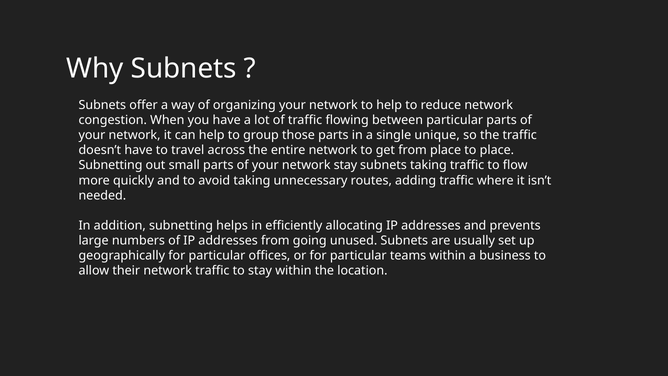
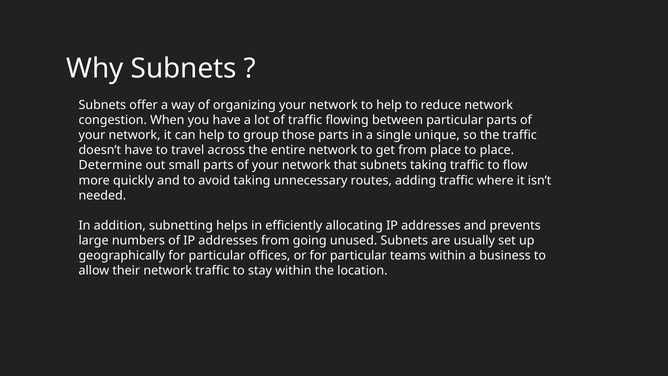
Subnetting: Subnetting -> Determine (110, 165)
network stay: stay -> that (345, 165)
